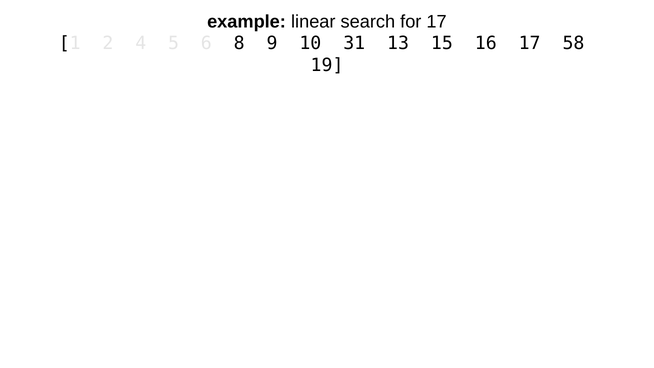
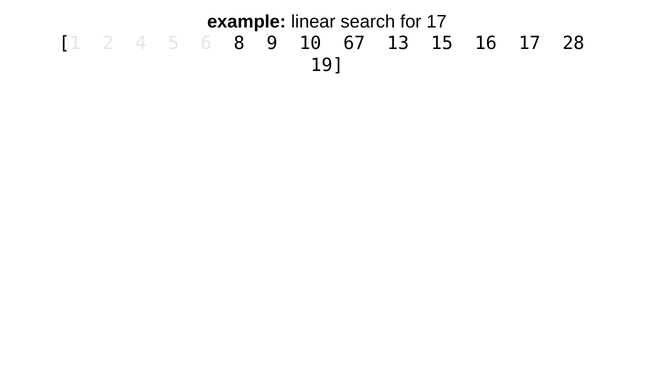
31: 31 -> 67 (354, 43)
58: 58 -> 28 (573, 43)
